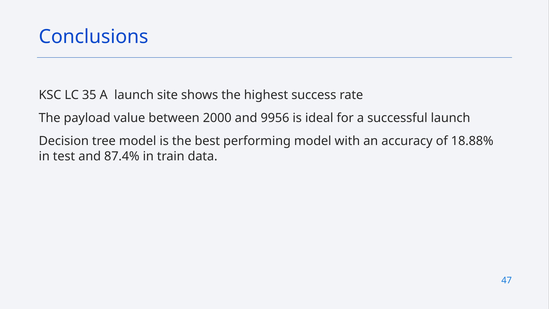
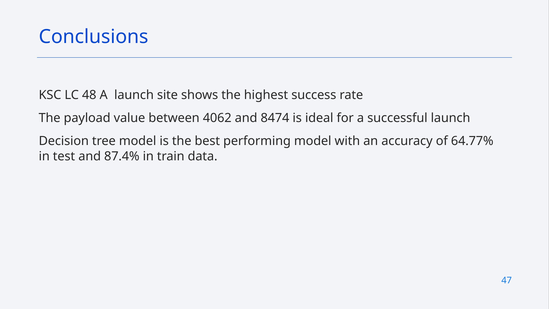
35: 35 -> 48 (89, 95)
2000: 2000 -> 4062 (217, 118)
9956: 9956 -> 8474 (275, 118)
18.88%: 18.88% -> 64.77% (472, 141)
